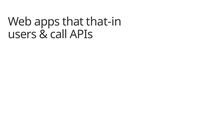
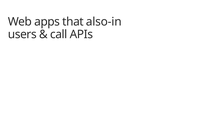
that-in: that-in -> also-in (104, 22)
